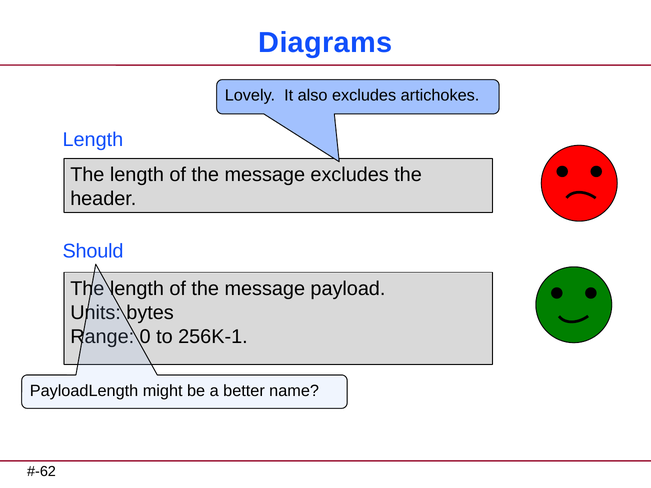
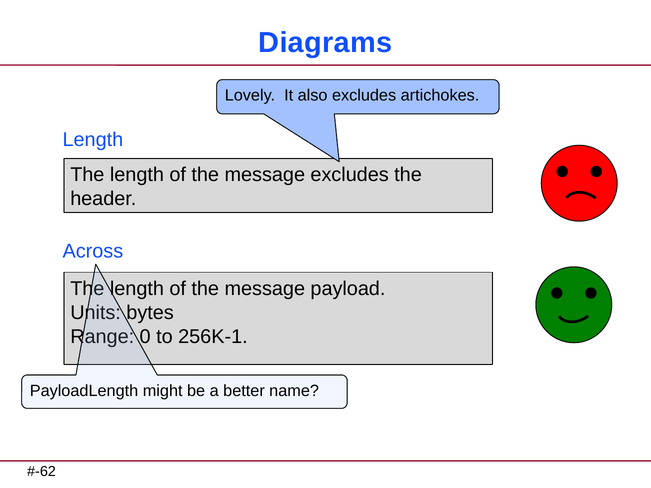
Should: Should -> Across (93, 251)
